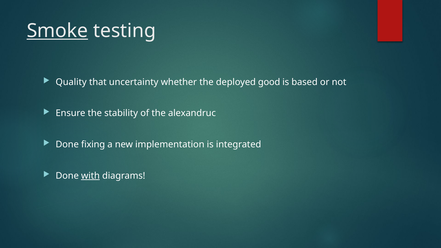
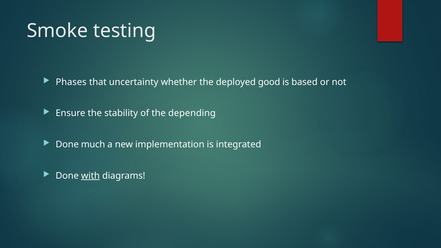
Smoke underline: present -> none (57, 31)
Quality: Quality -> Phases (71, 82)
alexandruc: alexandruc -> depending (192, 113)
fixing: fixing -> much (93, 145)
